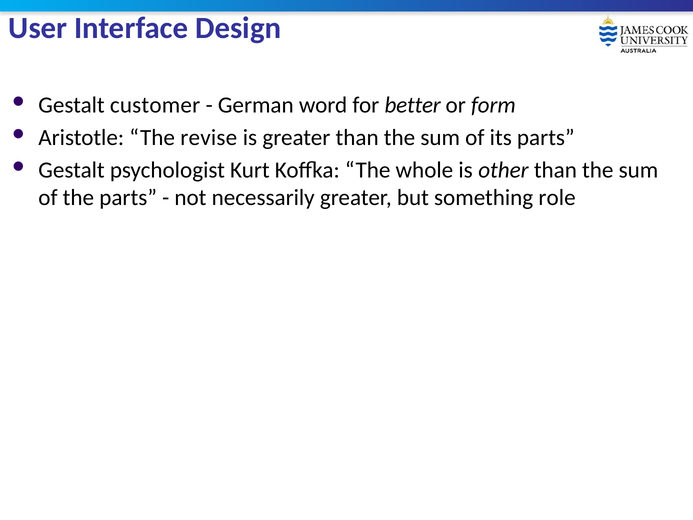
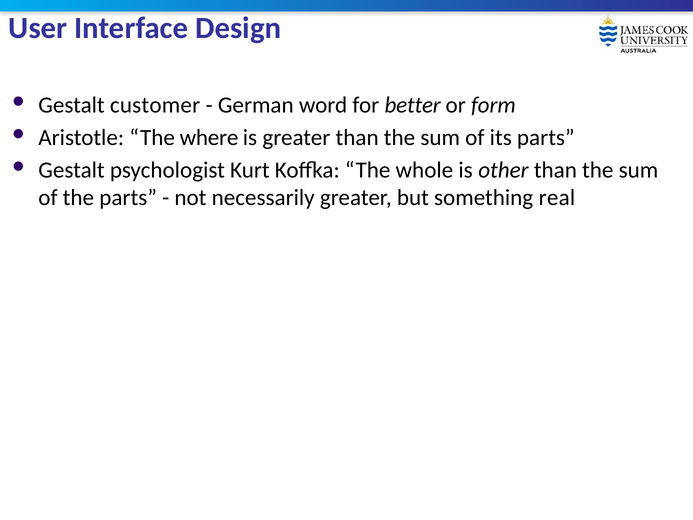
revise: revise -> where (209, 137)
role: role -> real (557, 198)
